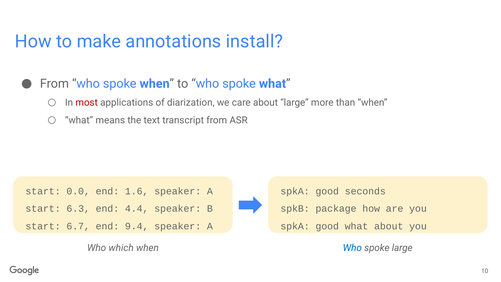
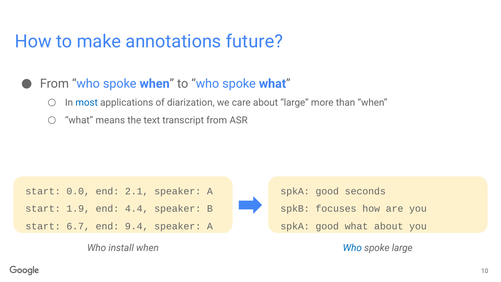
install: install -> future (254, 42)
most colour: red -> blue (87, 103)
1.6: 1.6 -> 2.1 (137, 191)
6.3: 6.3 -> 1.9 (78, 209)
package: package -> focuses (336, 209)
which: which -> install (121, 248)
